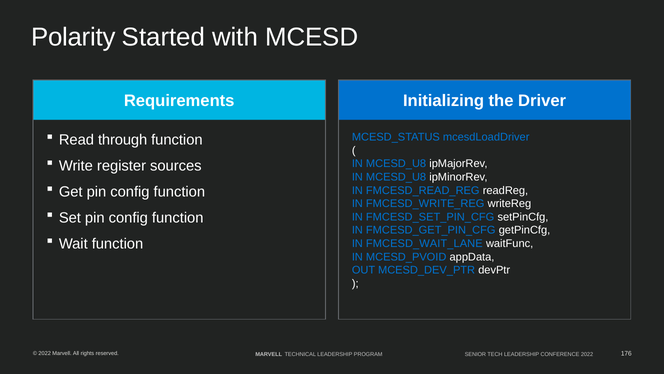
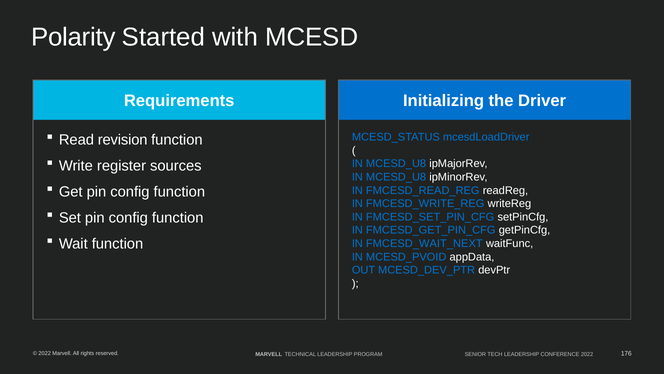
through: through -> revision (123, 139)
FMCESD_WAIT_LANE: FMCESD_WAIT_LANE -> FMCESD_WAIT_NEXT (424, 243)
